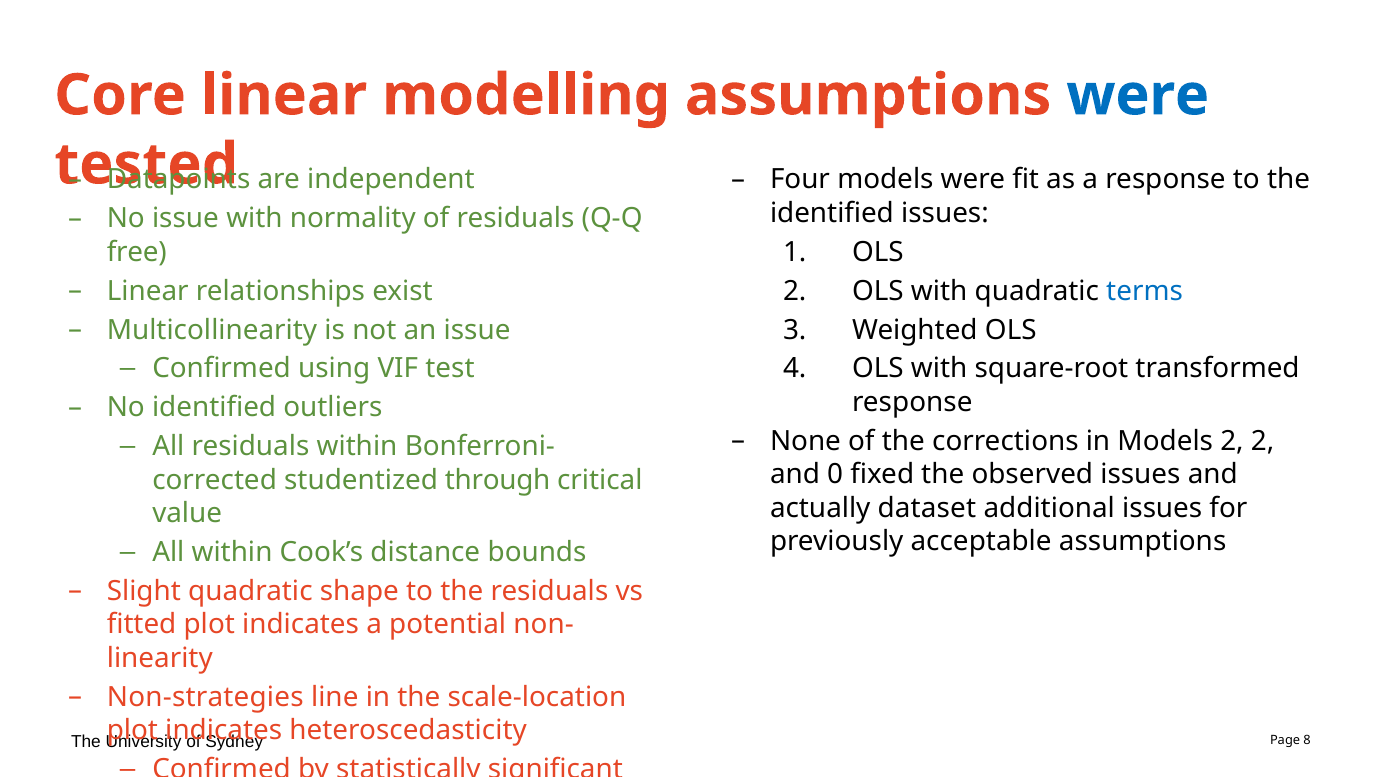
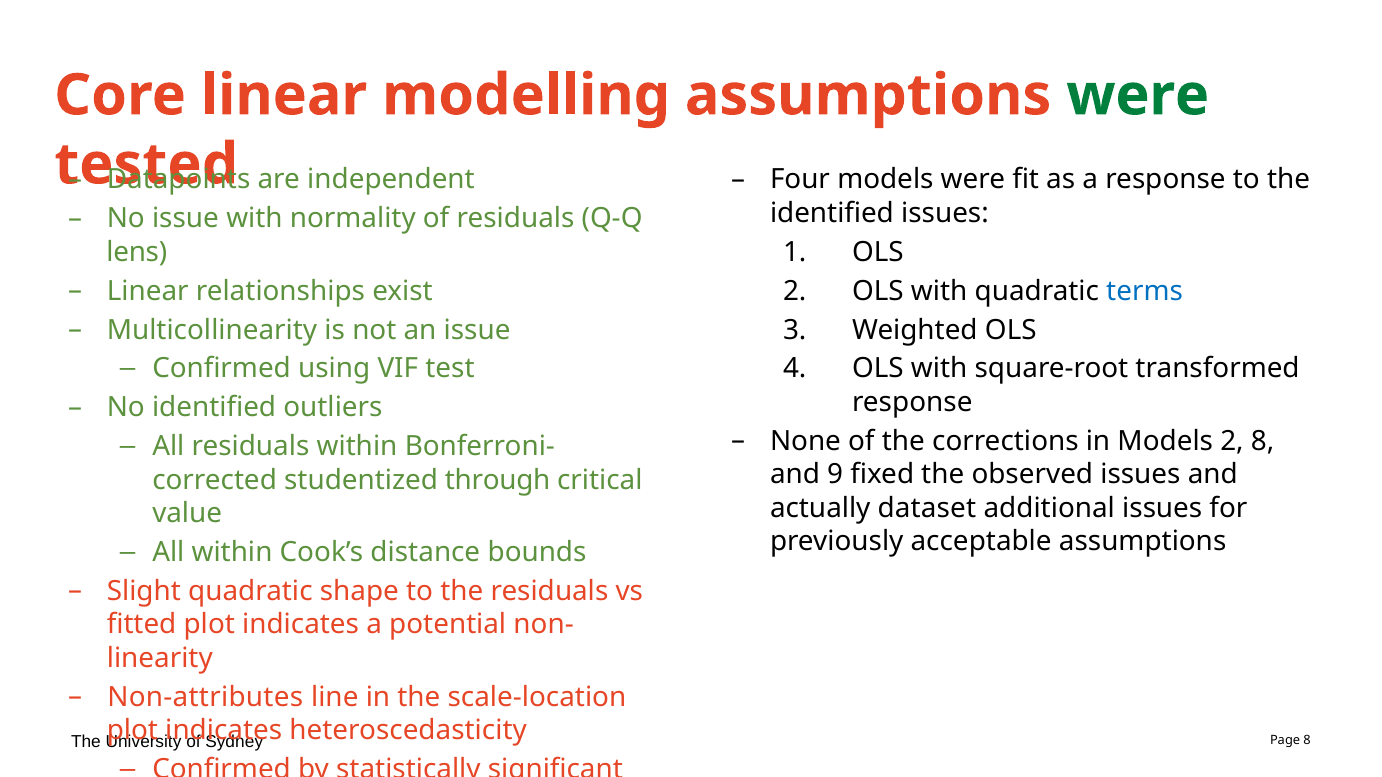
were colour: blue -> green (1138, 95)
free: free -> lens (137, 252)
2 2: 2 -> 8 (1263, 441)
0: 0 -> 9 (835, 475)
Non-strategies: Non-strategies -> Non-attributes (205, 697)
